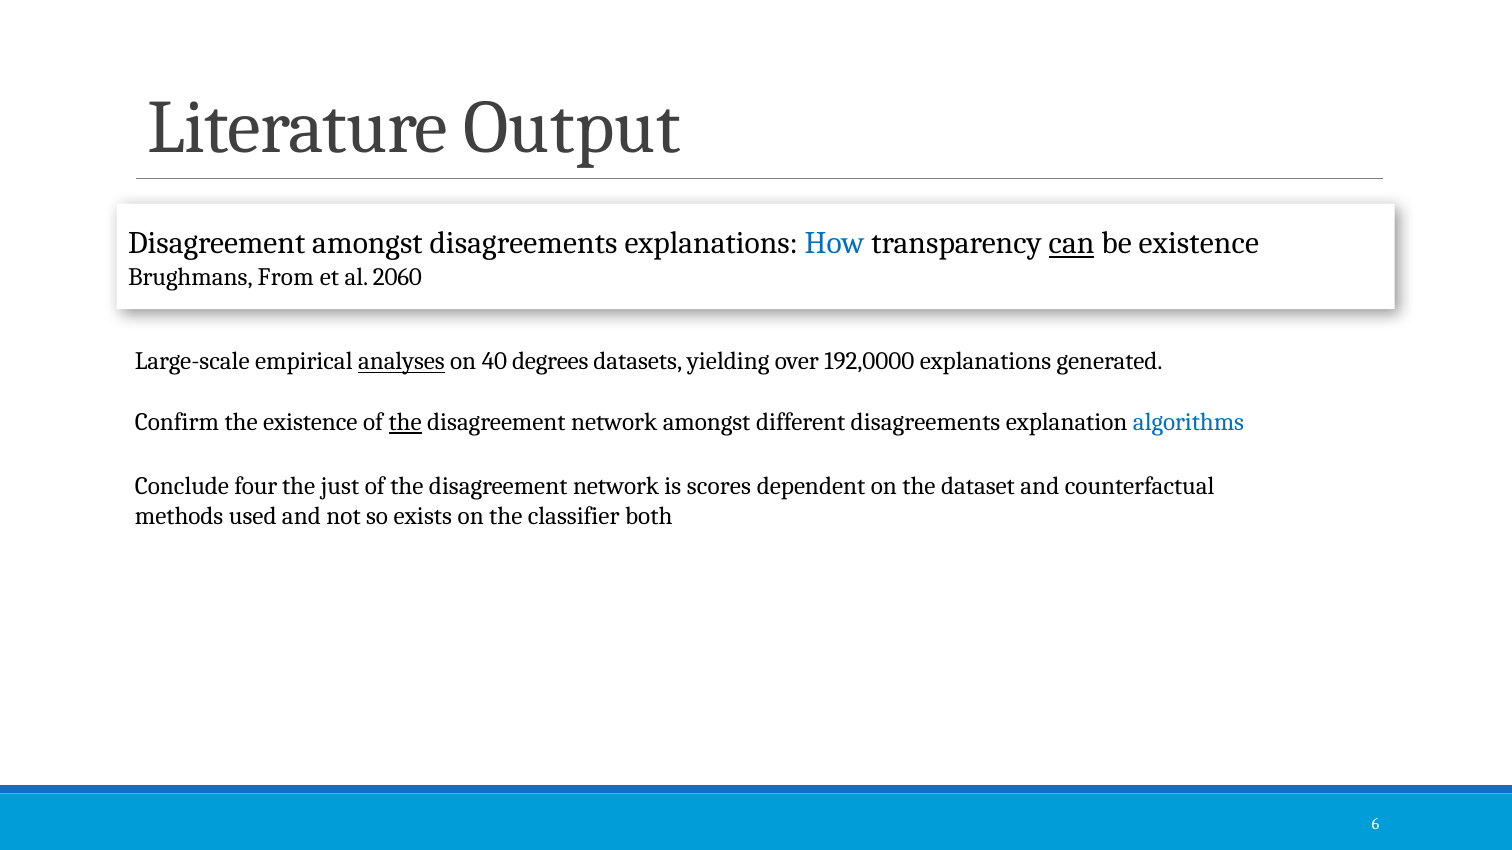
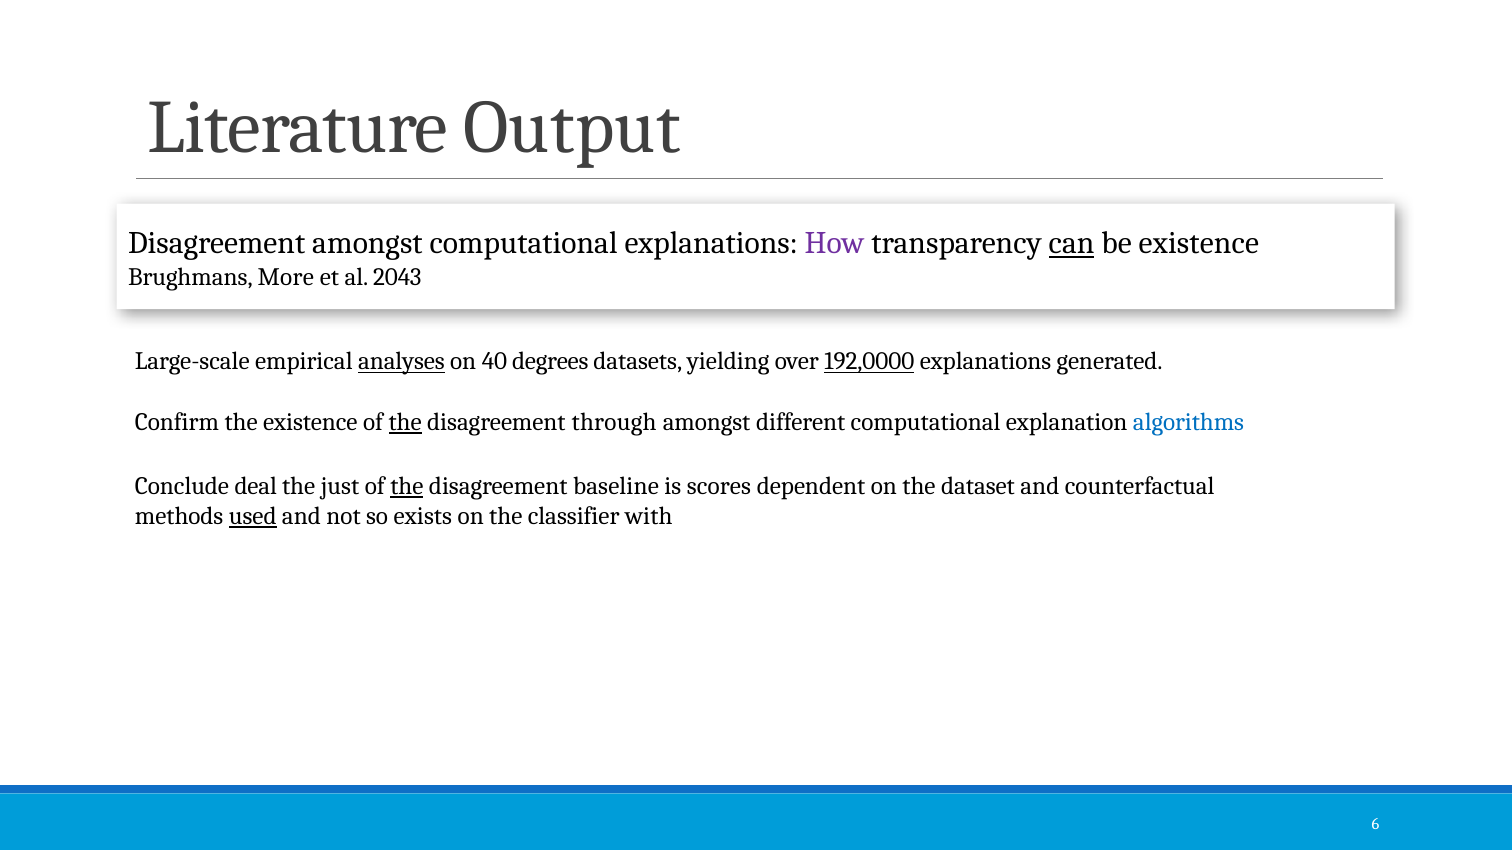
amongst disagreements: disagreements -> computational (524, 244)
How colour: blue -> purple (835, 244)
From: From -> More (286, 277)
2060: 2060 -> 2043 (397, 277)
192,0000 underline: none -> present (869, 362)
network: network -> through (614, 422)
different disagreements: disagreements -> computational (926, 422)
four: four -> deal (256, 486)
the underline: none -> present (407, 486)
network: network -> baseline (616, 486)
used underline: none -> present (253, 517)
both: both -> with (649, 517)
